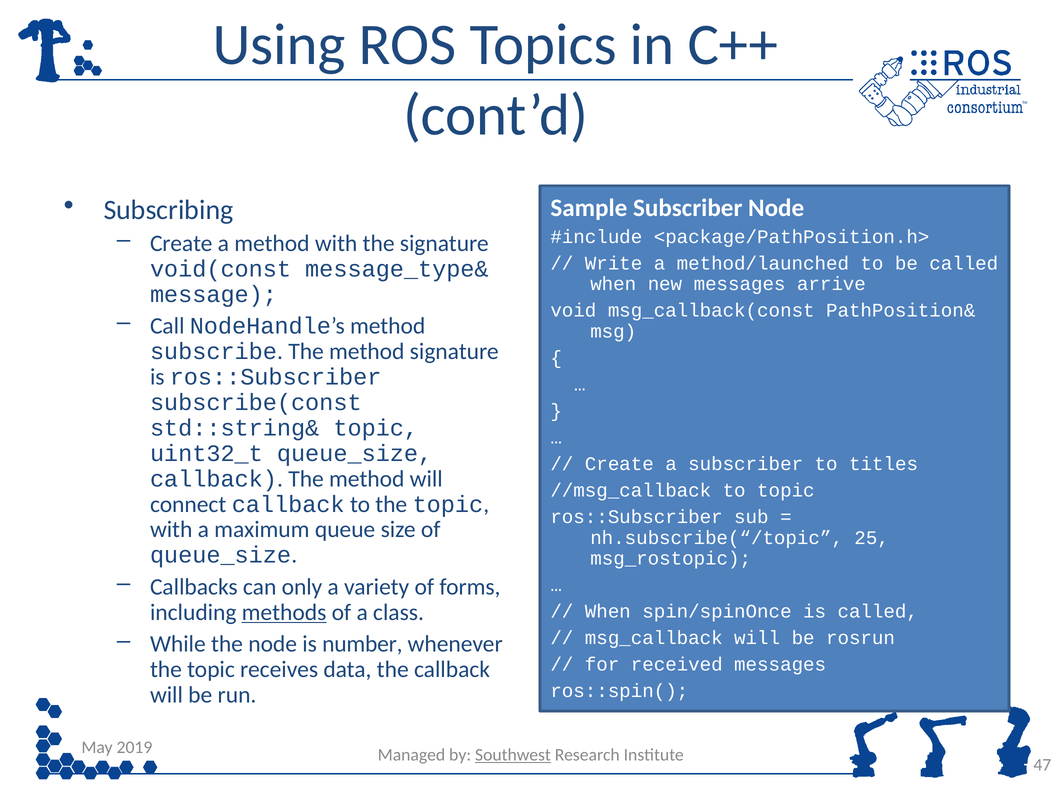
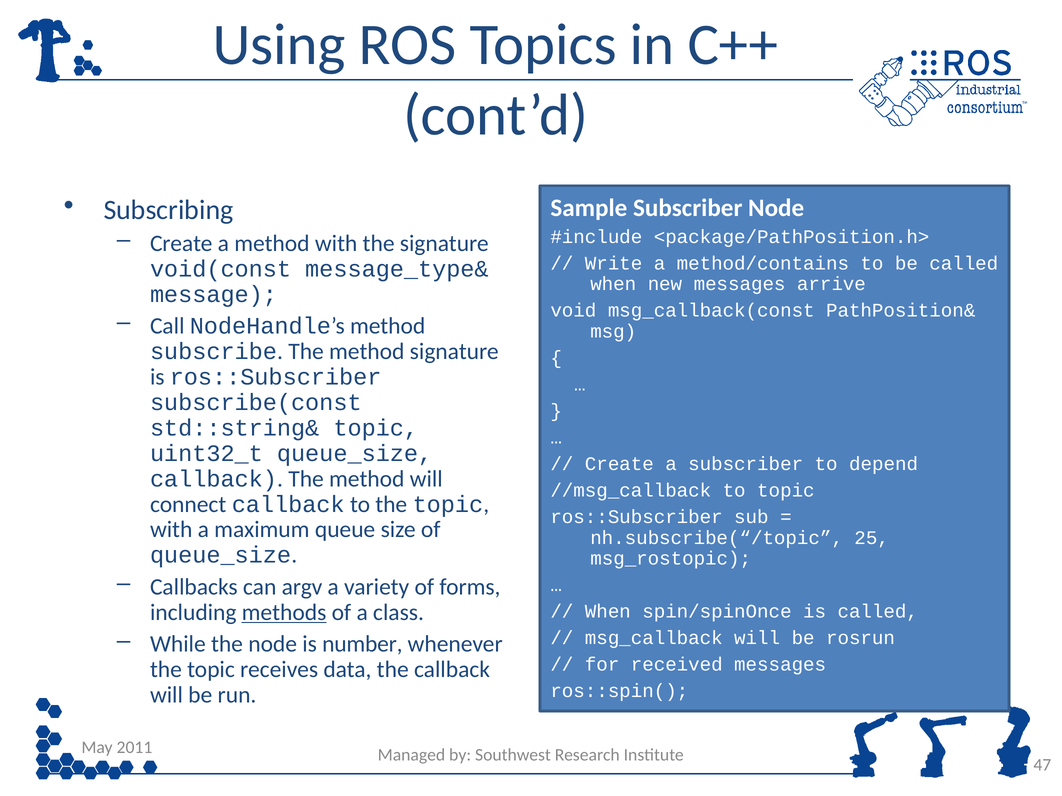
method/launched: method/launched -> method/contains (763, 263)
titles: titles -> depend (884, 464)
only: only -> argv (302, 587)
2019: 2019 -> 2011 (134, 748)
Southwest underline: present -> none (513, 755)
